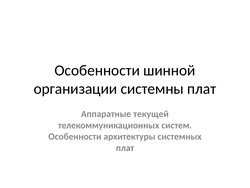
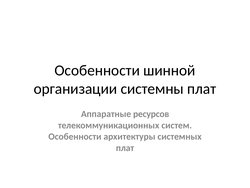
текущей: текущей -> ресурсов (151, 114)
